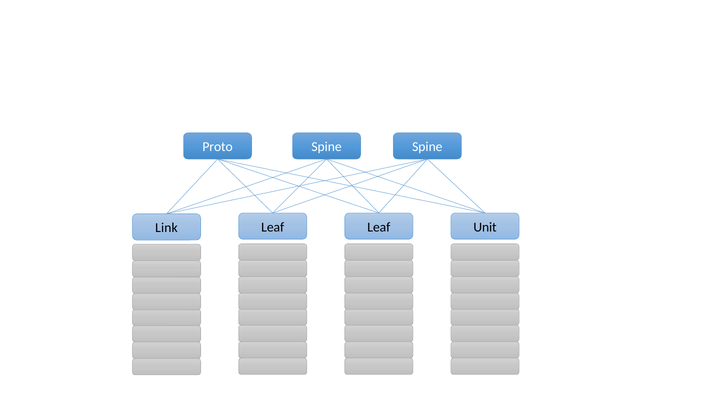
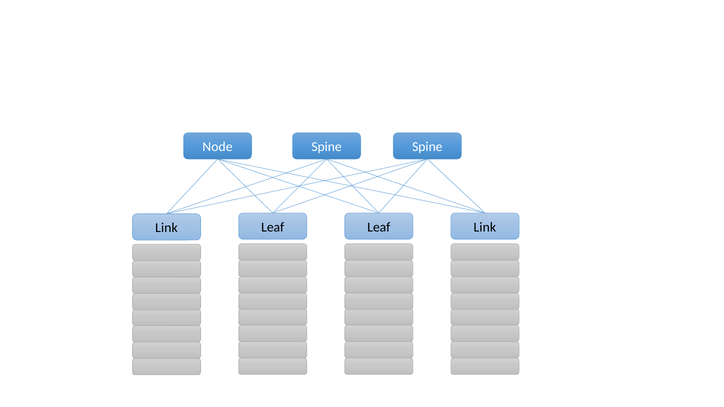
Proto: Proto -> Node (217, 147)
Leaf Unit: Unit -> Link (485, 227)
